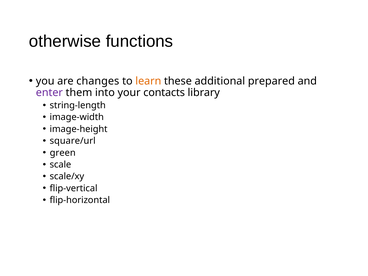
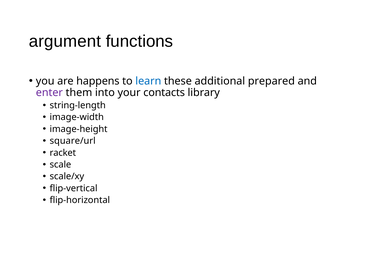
otherwise: otherwise -> argument (65, 41)
changes: changes -> happens (98, 81)
learn colour: orange -> blue (148, 81)
green: green -> racket (63, 153)
